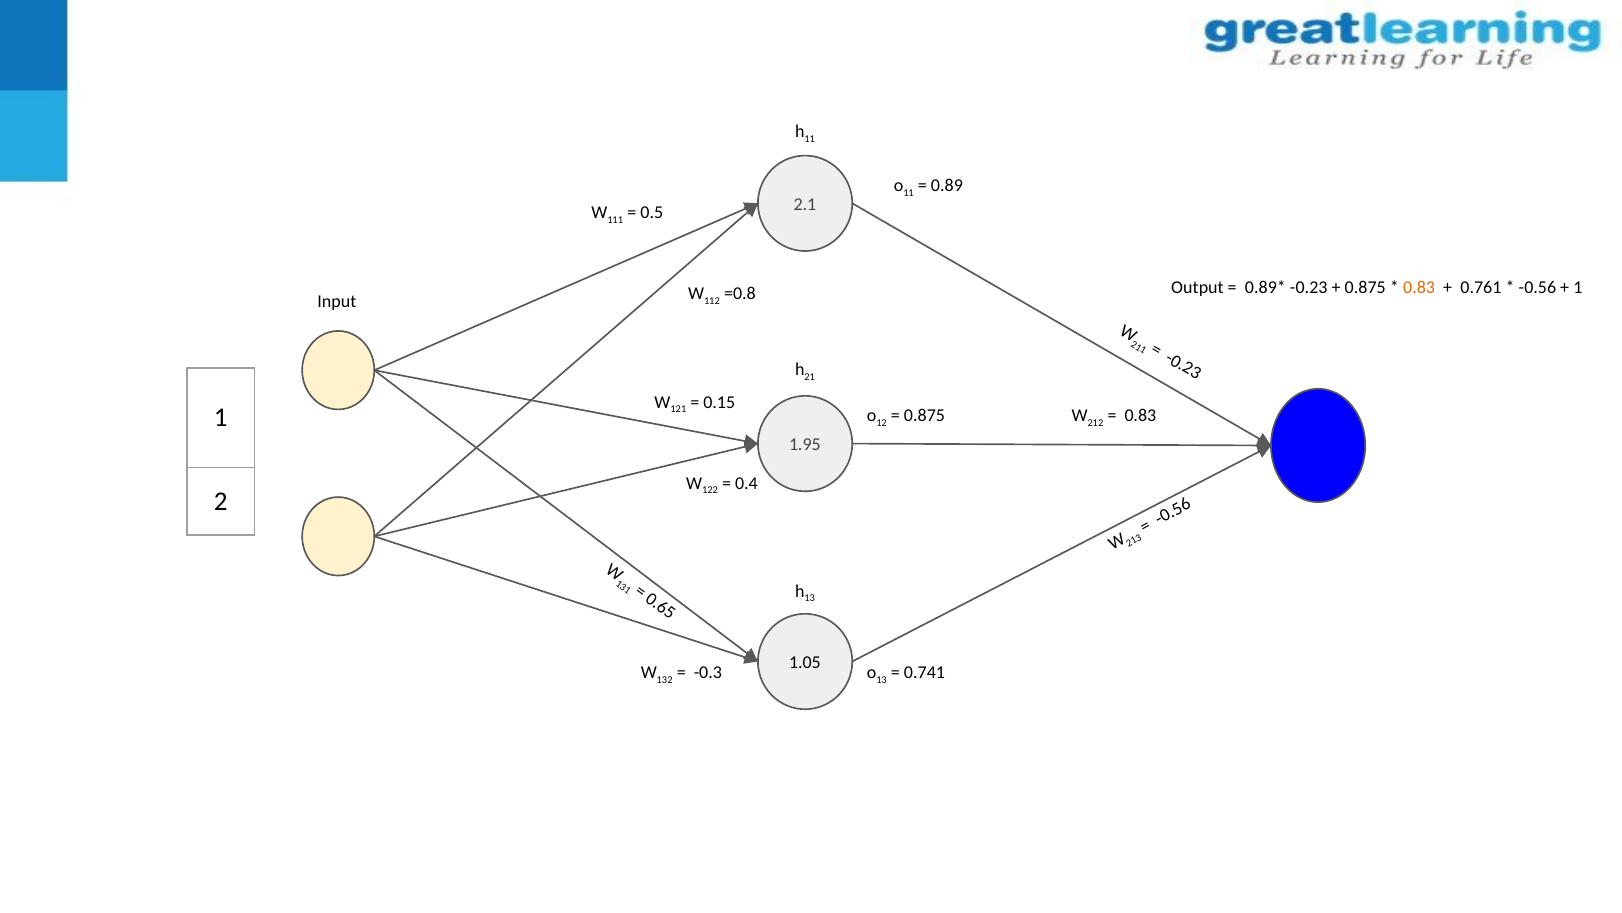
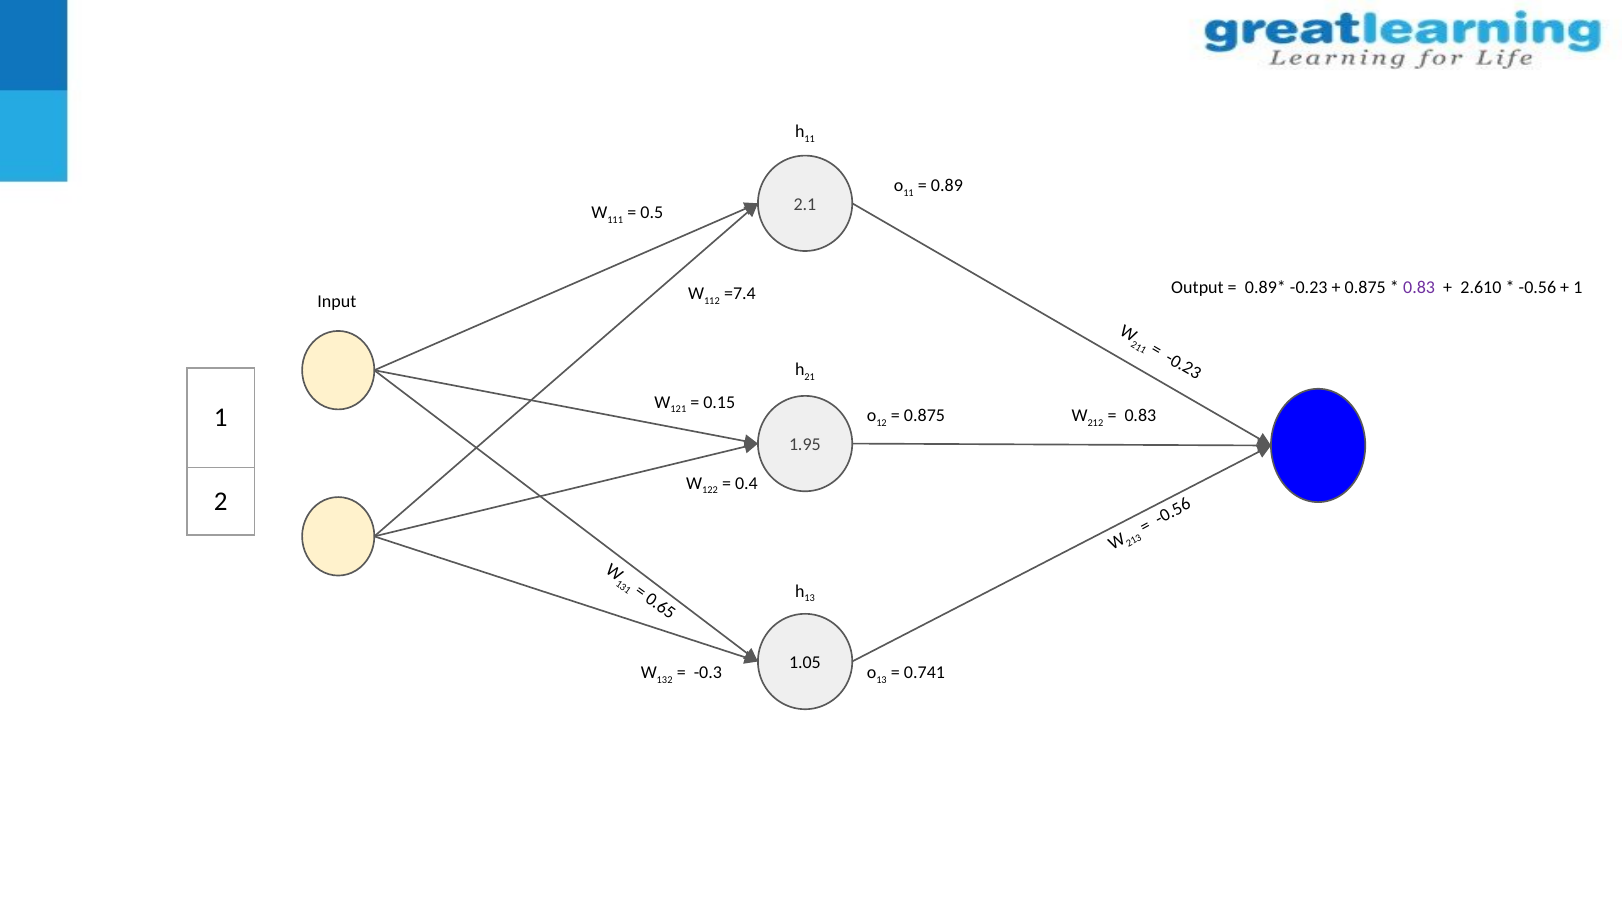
0.83 colour: orange -> purple (1419, 288)
0.761: 0.761 -> 2.610 (1481, 288)
=0.8: =0.8 -> =7.4 (740, 294)
